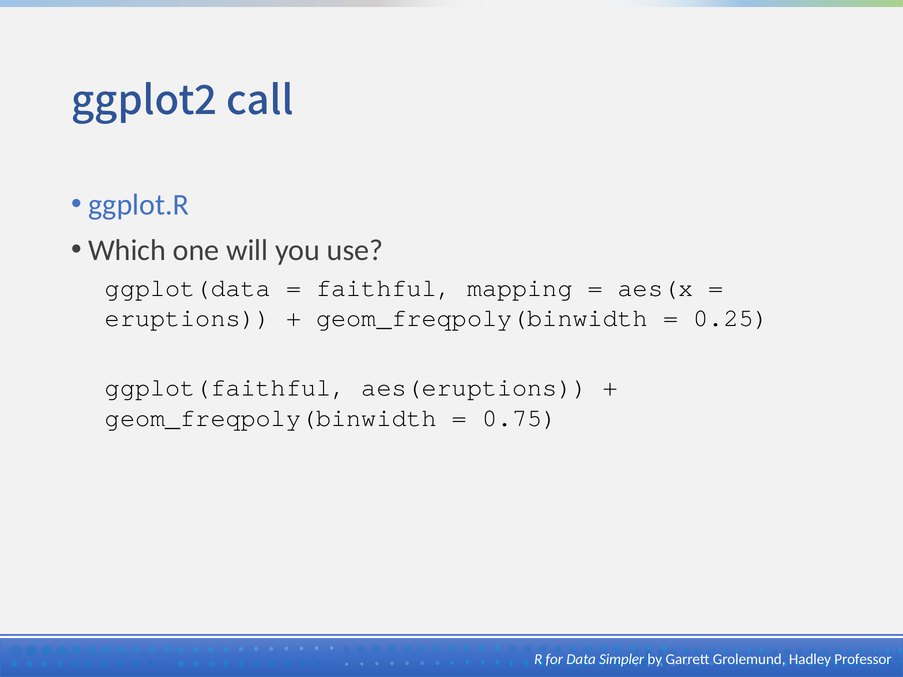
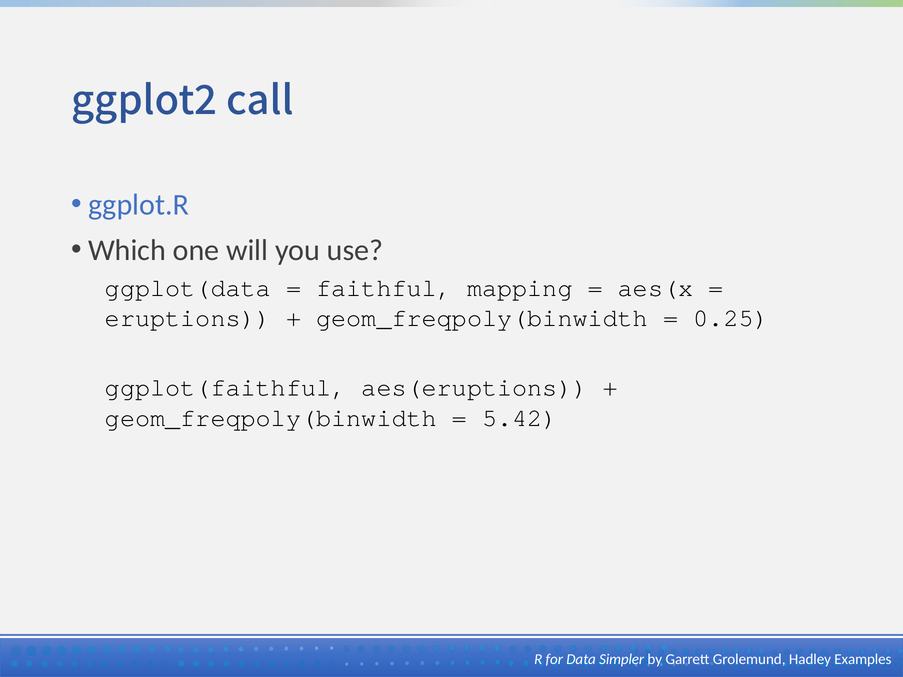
0.75: 0.75 -> 5.42 (520, 418)
Professor: Professor -> Examples (863, 659)
